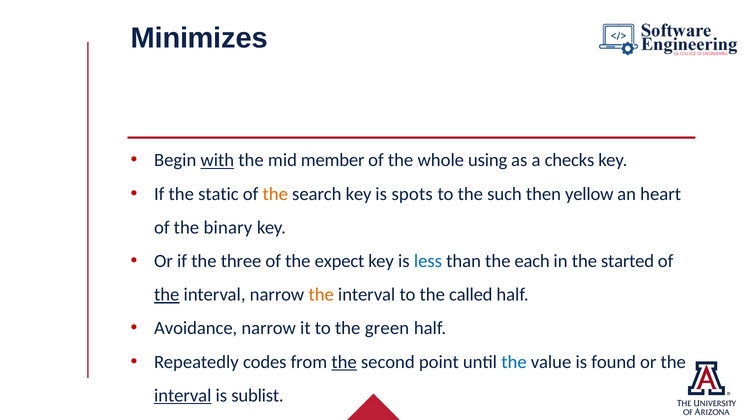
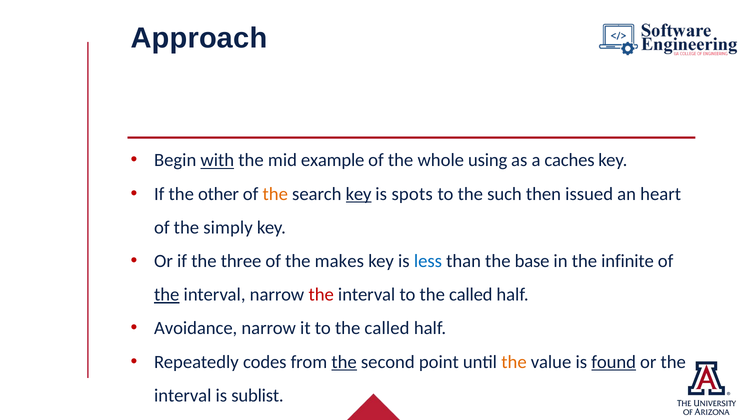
Minimizes: Minimizes -> Approach (199, 38)
member: member -> example (333, 160)
checks: checks -> caches (569, 160)
static: static -> other (218, 194)
key underline: none -> present (359, 194)
yellow: yellow -> issued (589, 194)
binary: binary -> simply (228, 228)
expect: expect -> makes (339, 261)
each: each -> base (532, 261)
started: started -> infinite (628, 261)
the colour: orange -> red (321, 295)
it to the green: green -> called (387, 328)
the colour: blue -> orange (514, 362)
found underline: none -> present (614, 362)
interval underline: present -> none (183, 396)
